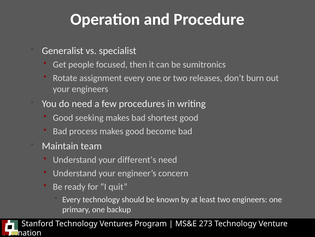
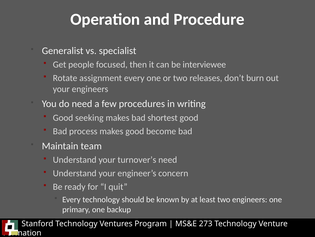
sumitronics: sumitronics -> interviewee (204, 64)
different’s: different’s -> turnover’s (137, 159)
